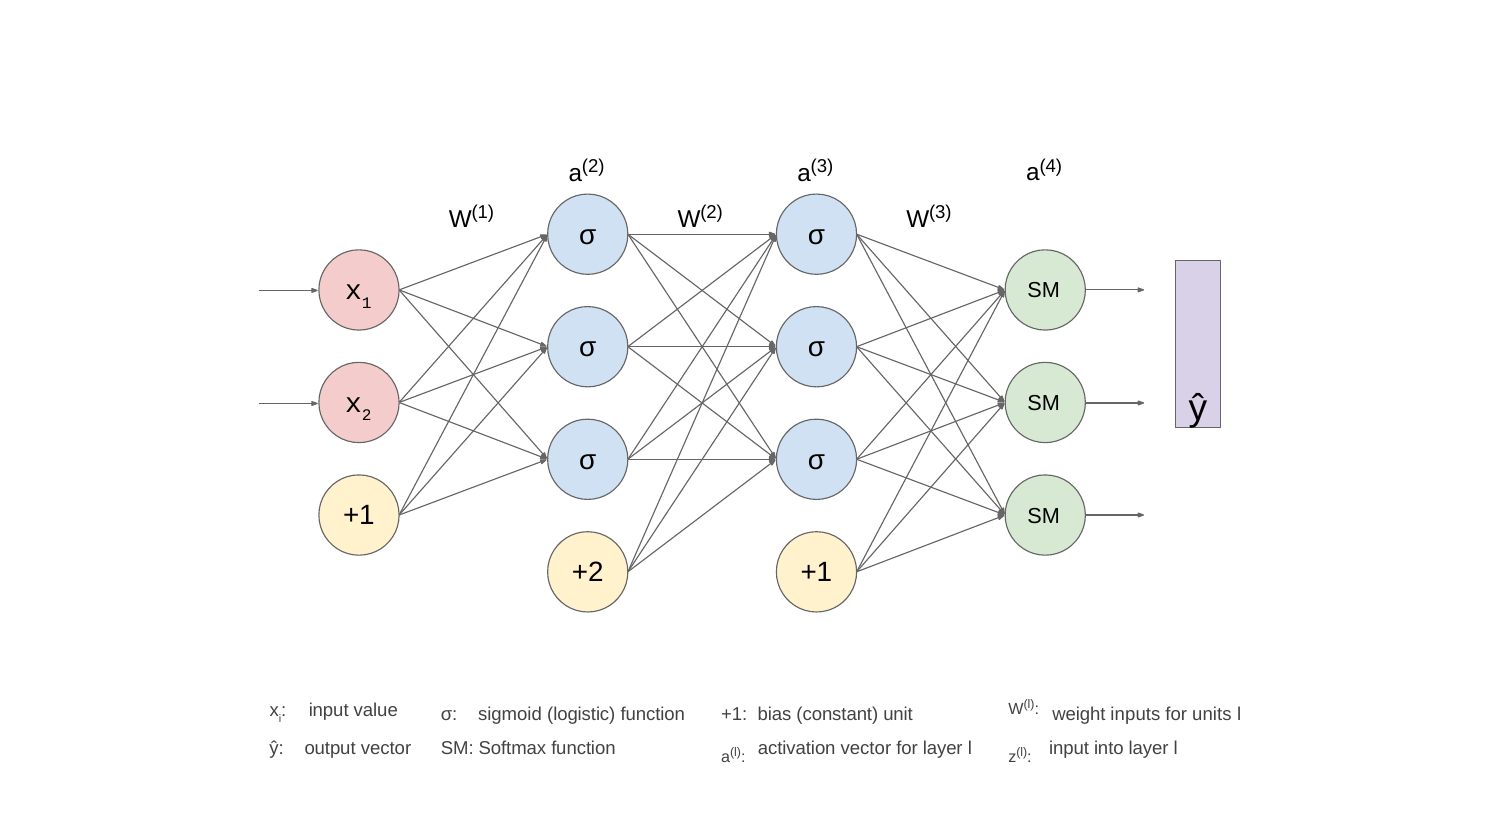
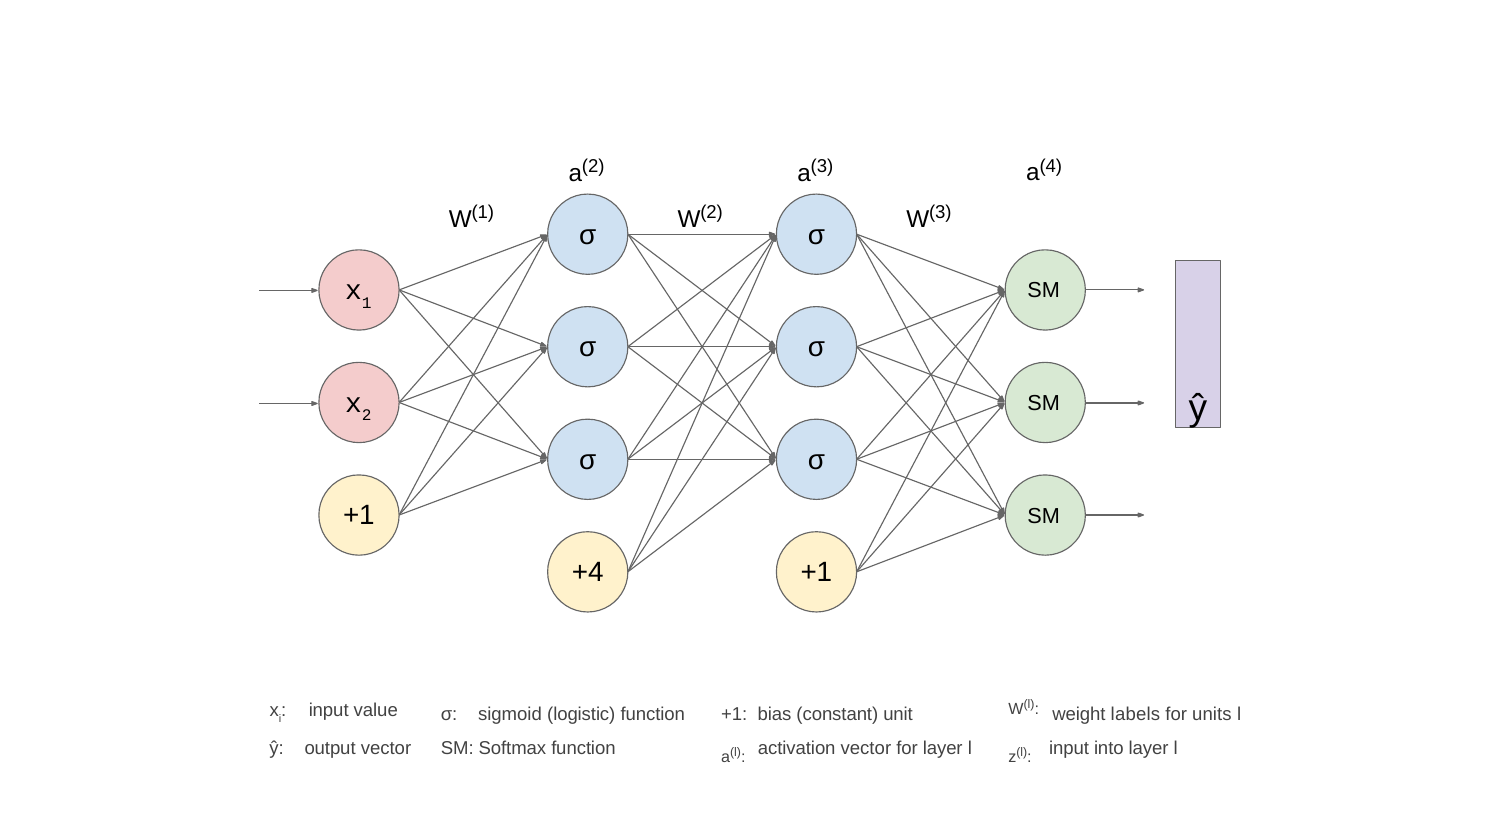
+2: +2 -> +4 (588, 572)
inputs: inputs -> labels (1135, 714)
